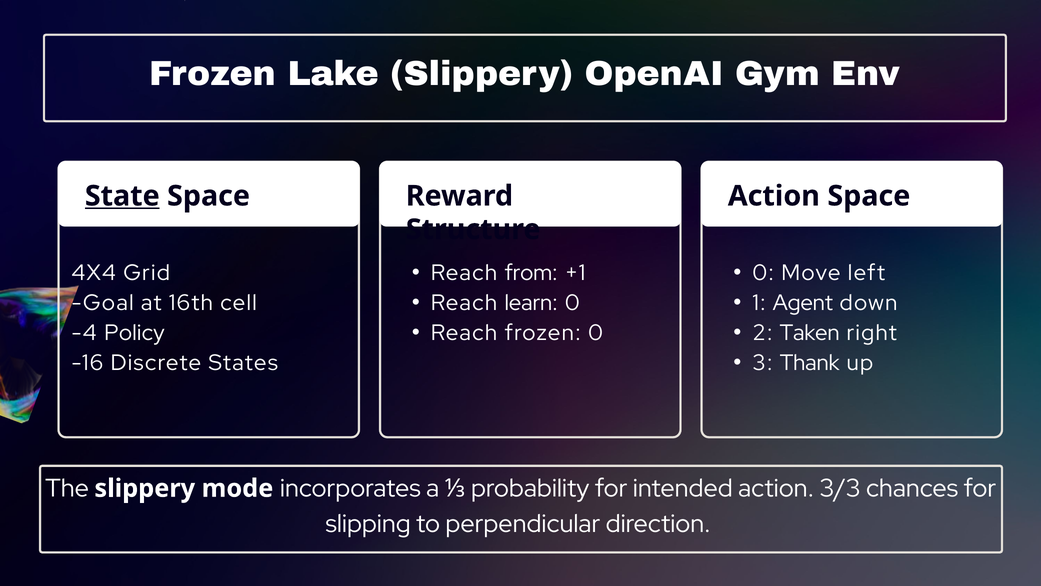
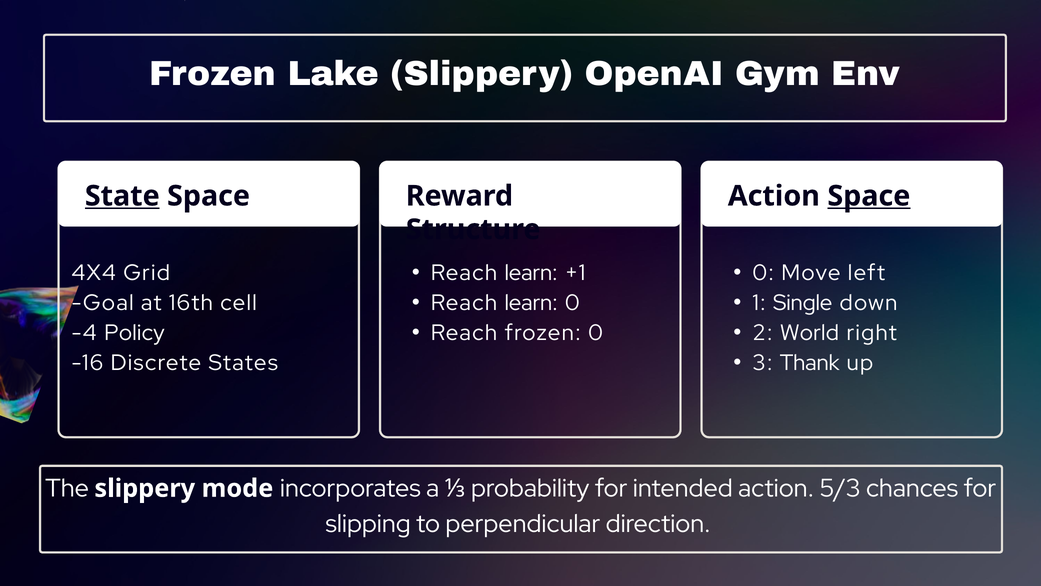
Space underline: none -> present (869, 196)
from: from -> learn (531, 273)
Agent: Agent -> Single (803, 303)
Taken: Taken -> World (809, 333)
3/3: 3/3 -> 5/3 (840, 488)
